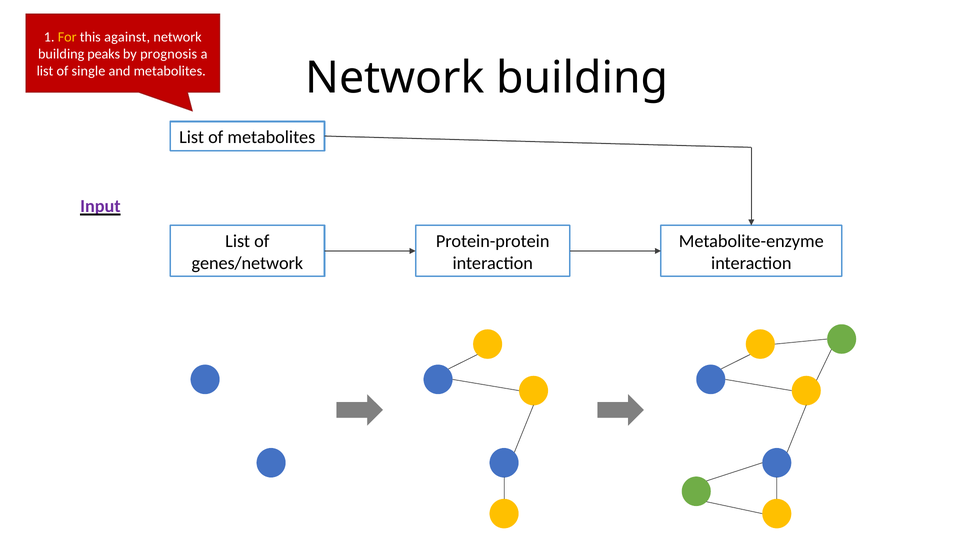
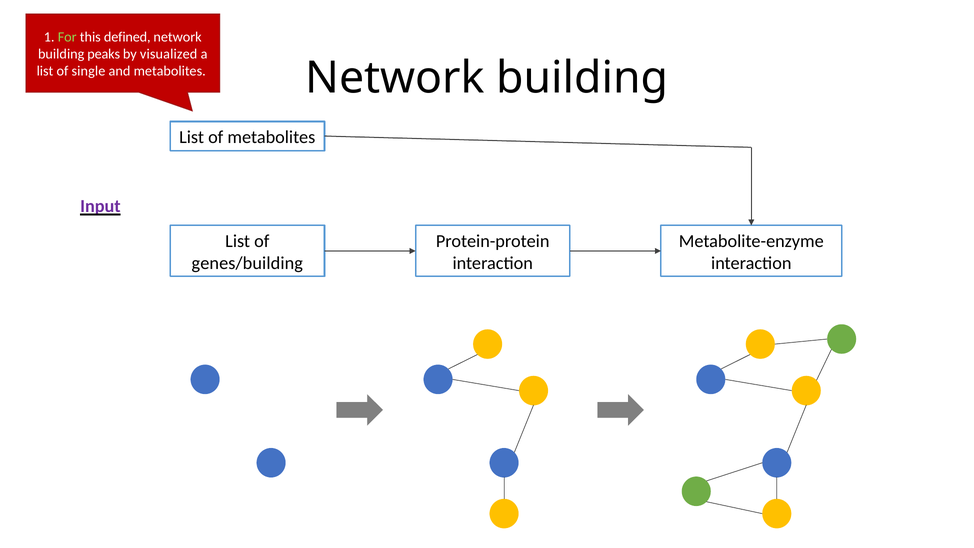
For colour: yellow -> light green (67, 37)
against: against -> defined (127, 37)
prognosis: prognosis -> visualized (169, 54)
genes/network: genes/network -> genes/building (247, 263)
